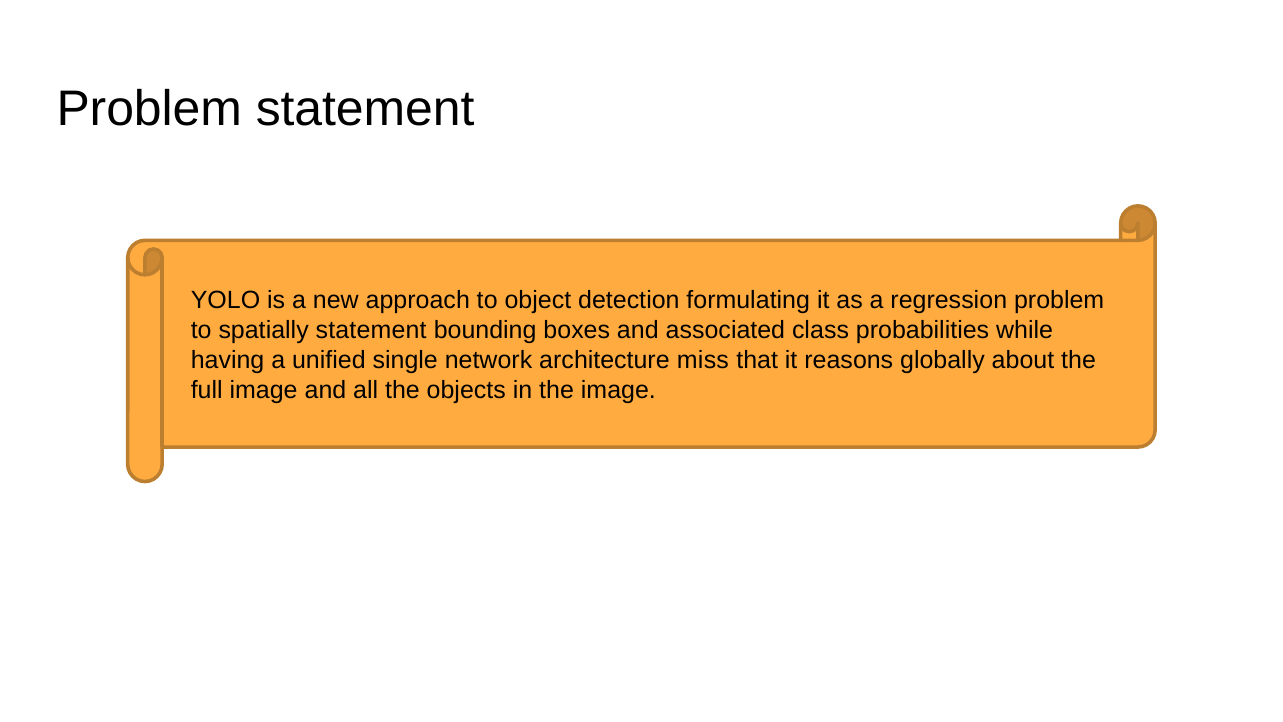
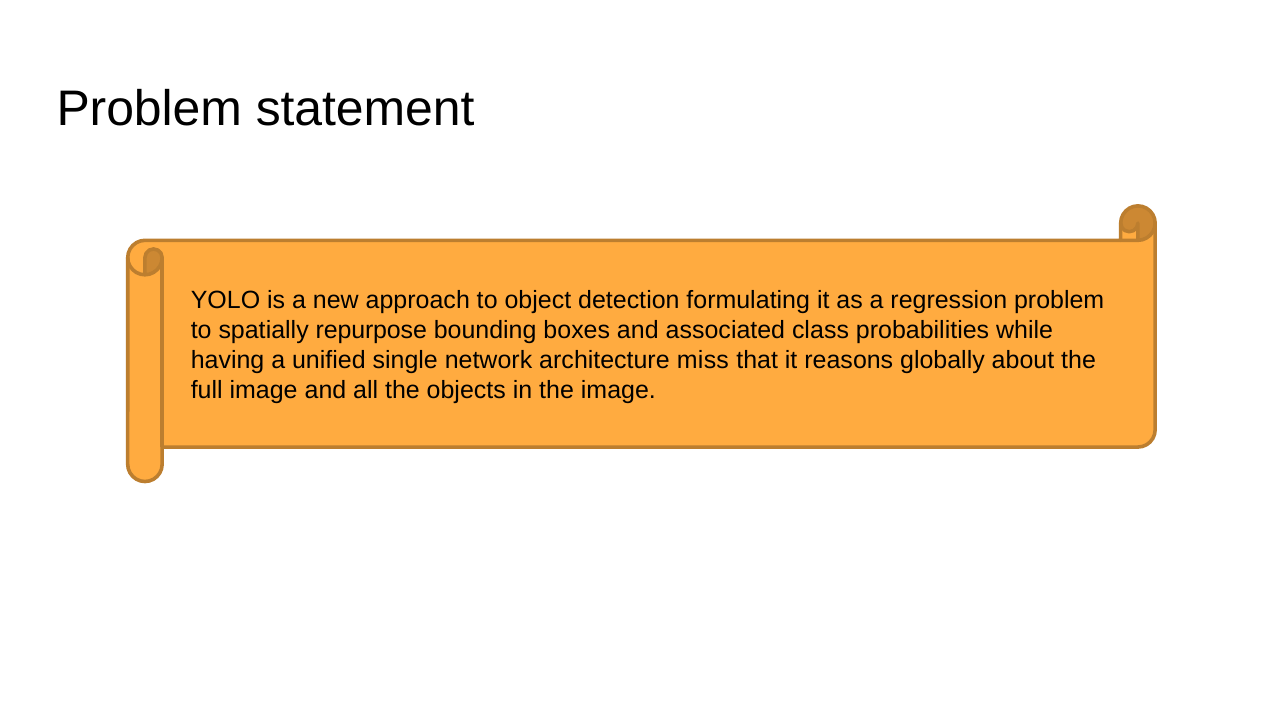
spatially statement: statement -> repurpose (371, 330)
